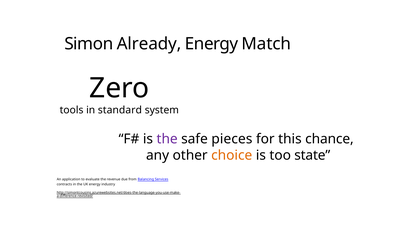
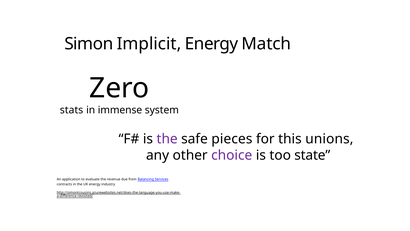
Already: Already -> Implicit (149, 44)
tools: tools -> stats (72, 110)
standard: standard -> immense (120, 110)
chance: chance -> unions (329, 139)
choice colour: orange -> purple (232, 155)
